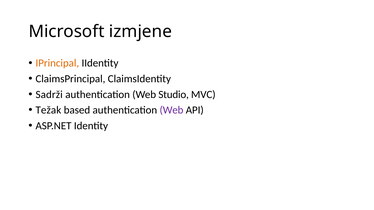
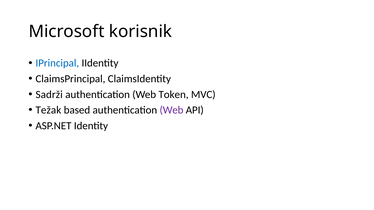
izmjene: izmjene -> korisnik (140, 31)
IPrincipal colour: orange -> blue (57, 63)
Studio: Studio -> Token (174, 95)
